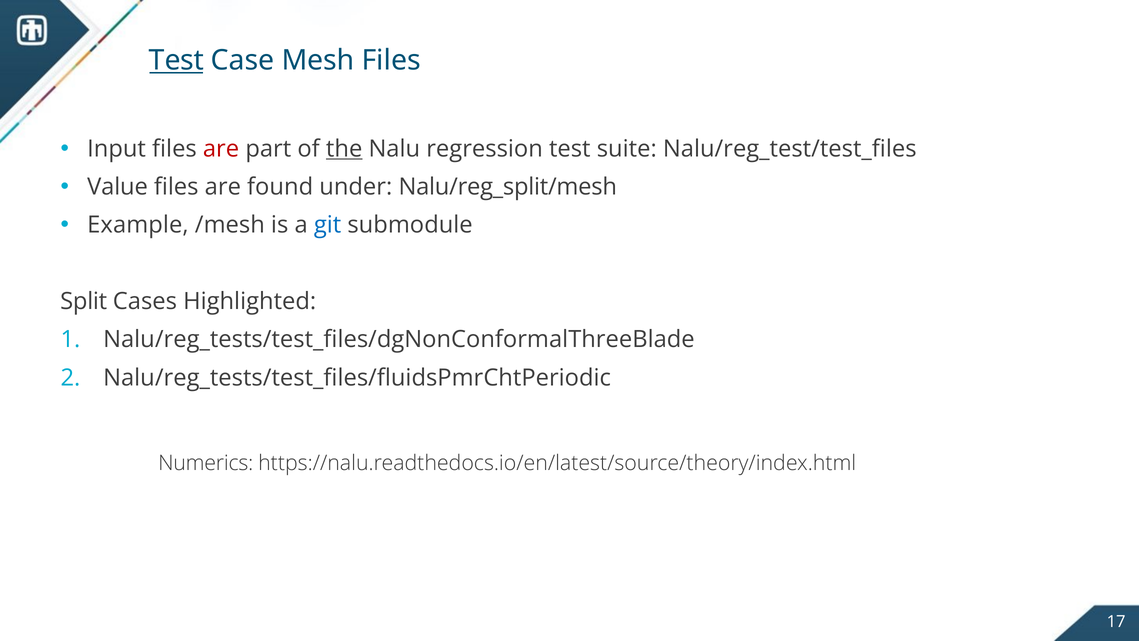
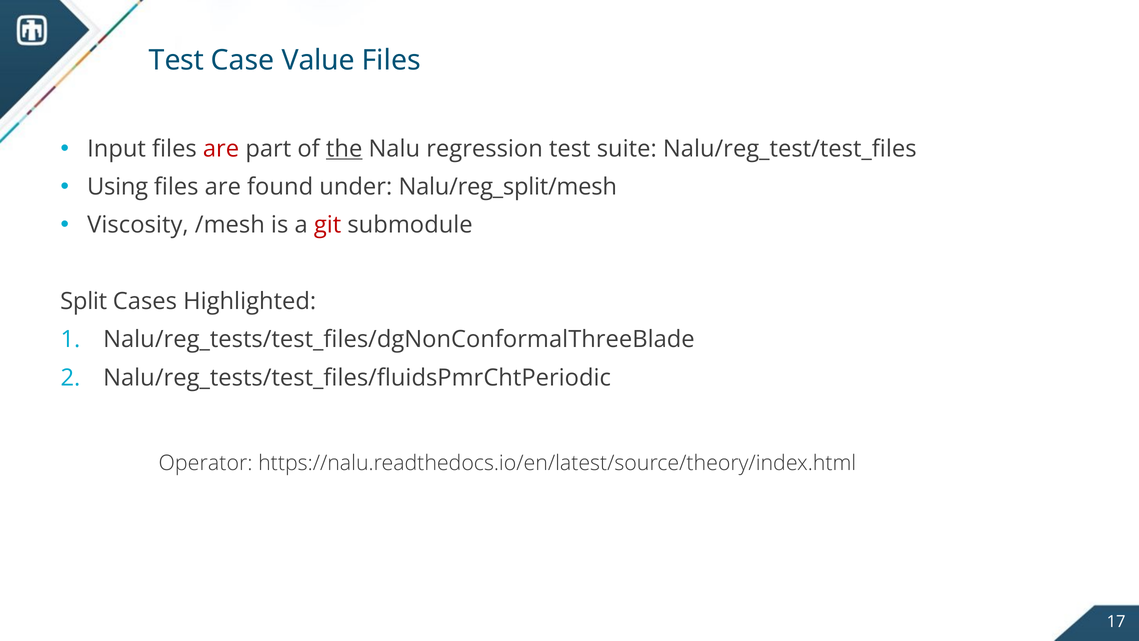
Test underline: present -> none (176, 60)
Mesh: Mesh -> Value (318, 60)
Value: Value -> Using (118, 187)
Example: Example -> Viscosity (138, 225)
git colour: blue -> red (328, 225)
Numerics: Numerics -> Operator (206, 463)
